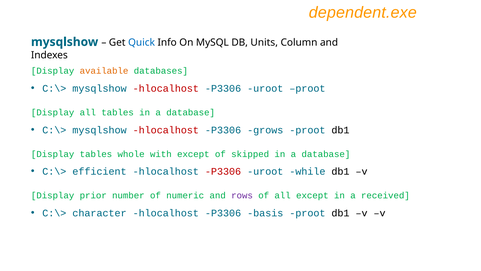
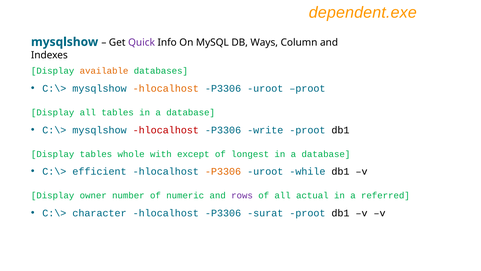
Quick colour: blue -> purple (142, 43)
Units: Units -> Ways (264, 43)
hlocalhost colour: red -> orange (166, 88)
grows: grows -> write (265, 130)
skipped: skipped -> longest (250, 154)
P3306 colour: red -> orange (223, 171)
prior: prior -> owner (93, 195)
all except: except -> actual (312, 195)
received: received -> referred (385, 195)
basis: basis -> surat (265, 213)
